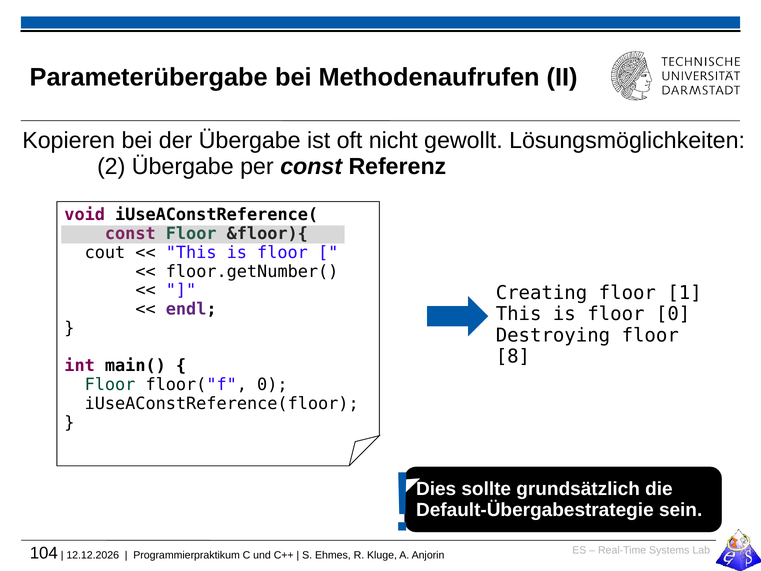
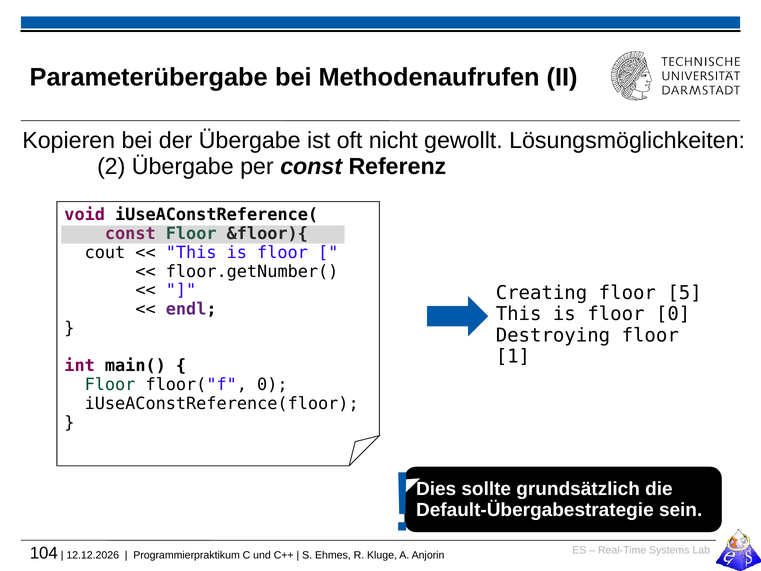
1: 1 -> 5 (685, 293)
8: 8 -> 1 (513, 356)
